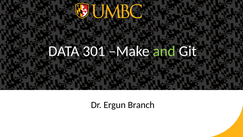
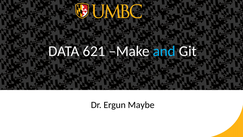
301: 301 -> 621 (94, 51)
and colour: light green -> light blue (164, 51)
Branch: Branch -> Maybe (141, 105)
